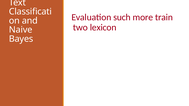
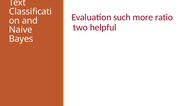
train: train -> ratio (164, 17)
lexicon: lexicon -> helpful (103, 28)
